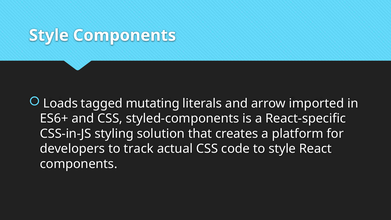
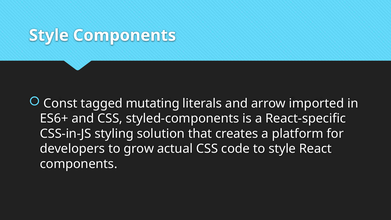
Loads: Loads -> Const (60, 103)
track: track -> grow (139, 149)
